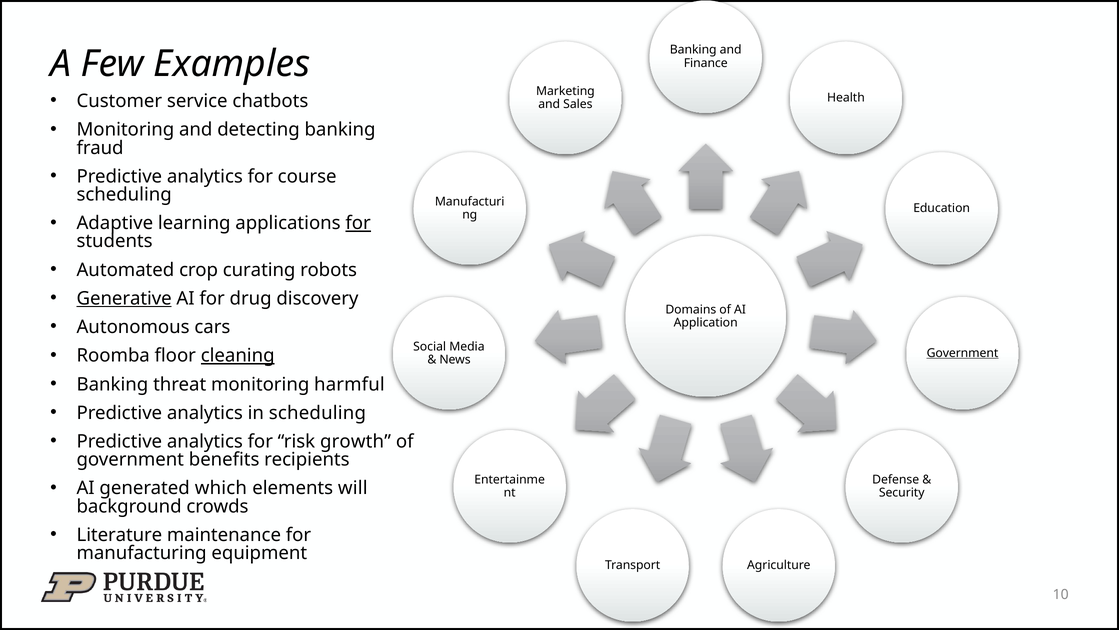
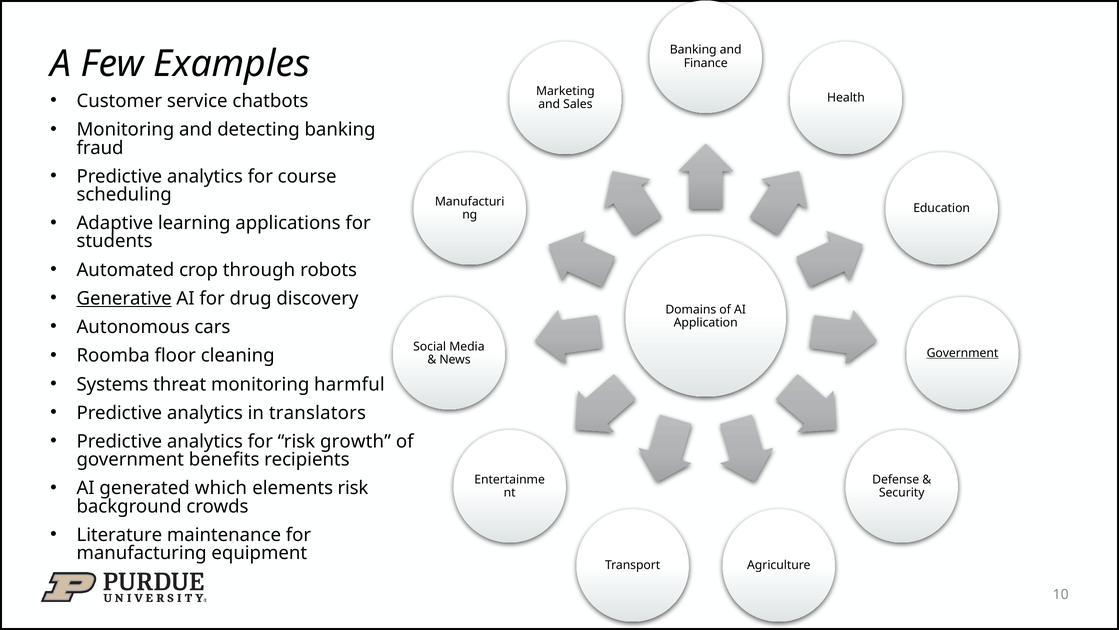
for underline: present -> none (358, 223)
curating: curating -> through (259, 270)
cleaning underline: present -> none (238, 355)
Banking: Banking -> Systems (112, 384)
in scheduling: scheduling -> translators (317, 413)
elements will: will -> risk (353, 488)
